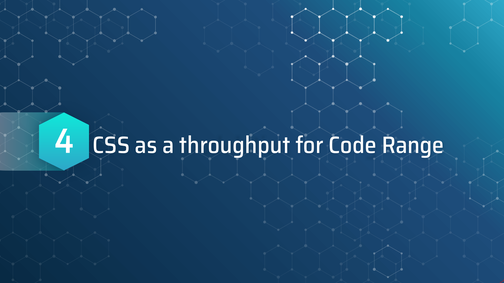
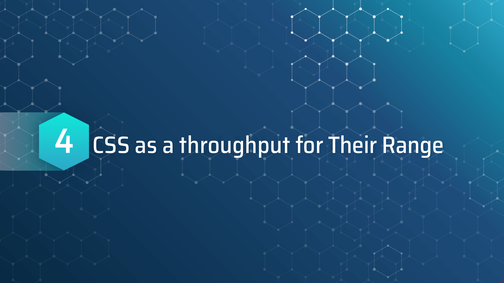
Code: Code -> Their (353, 146)
